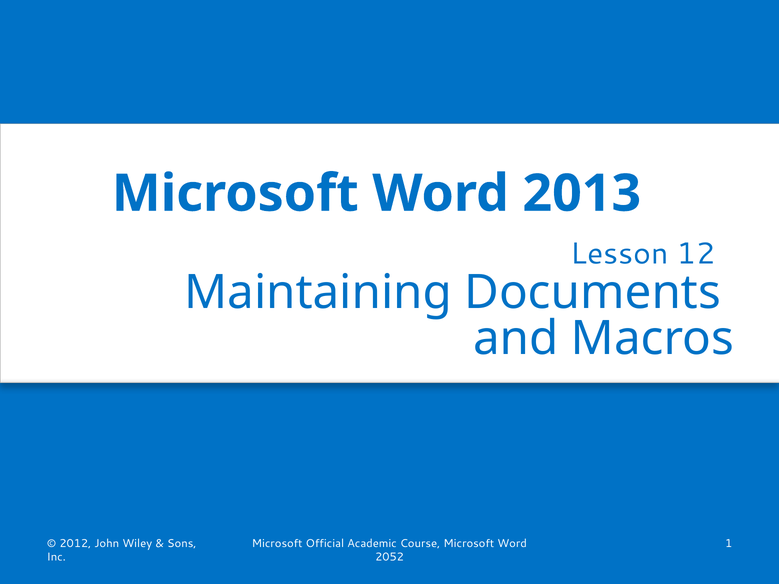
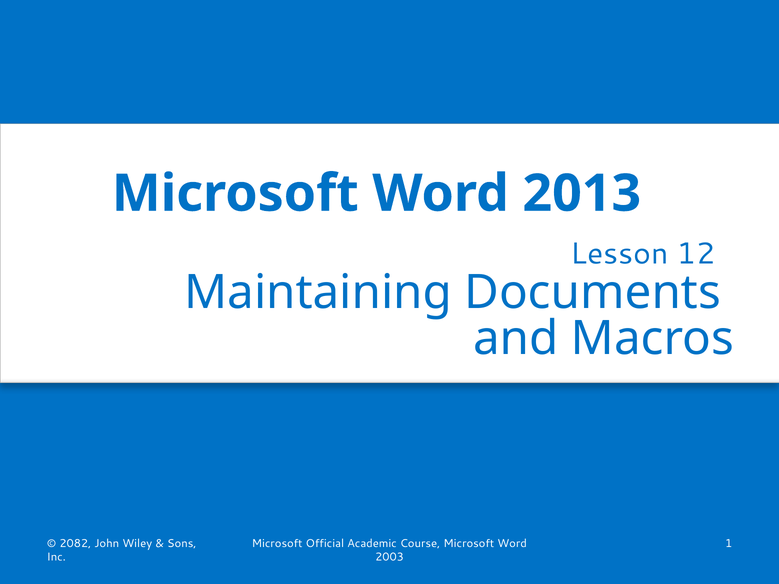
2012: 2012 -> 2082 (75, 544)
2052: 2052 -> 2003 (390, 557)
